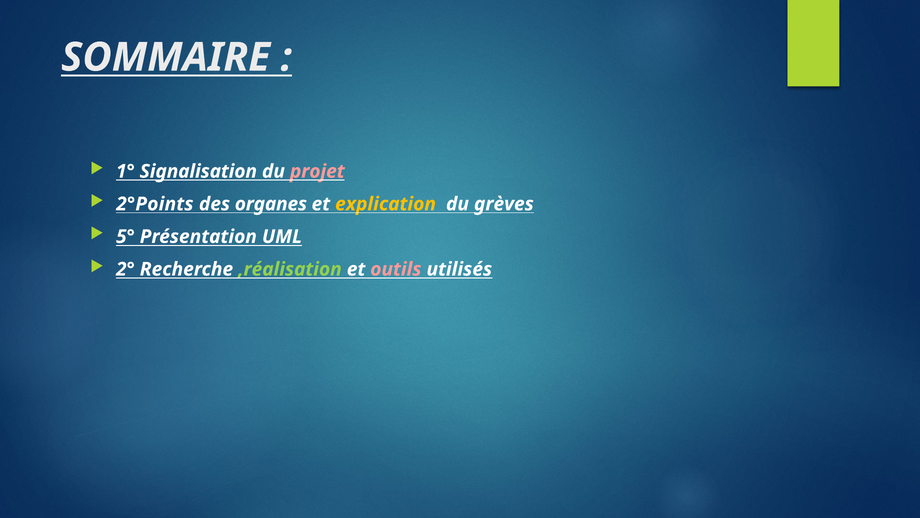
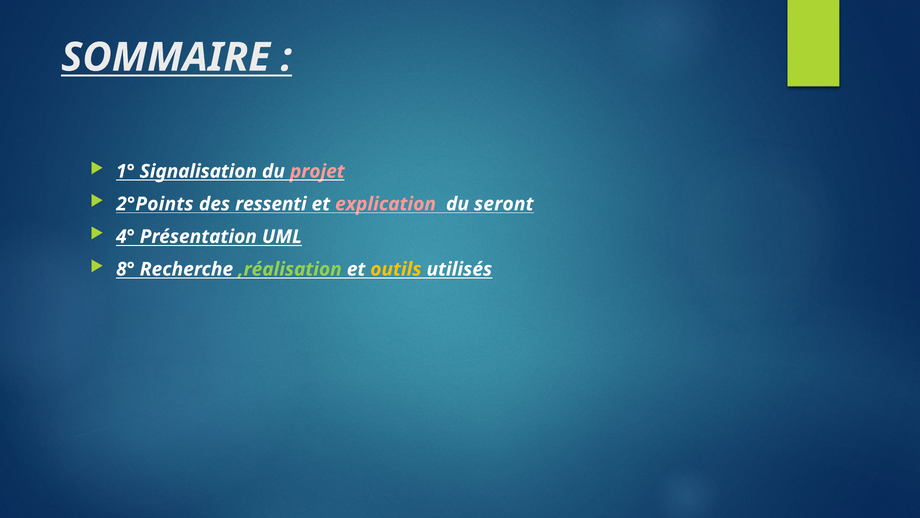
organes: organes -> ressenti (271, 204)
explication colour: yellow -> pink (386, 204)
grèves: grèves -> seront (504, 204)
5°: 5° -> 4° (125, 236)
2°: 2° -> 8° (125, 269)
outils colour: pink -> yellow (396, 269)
